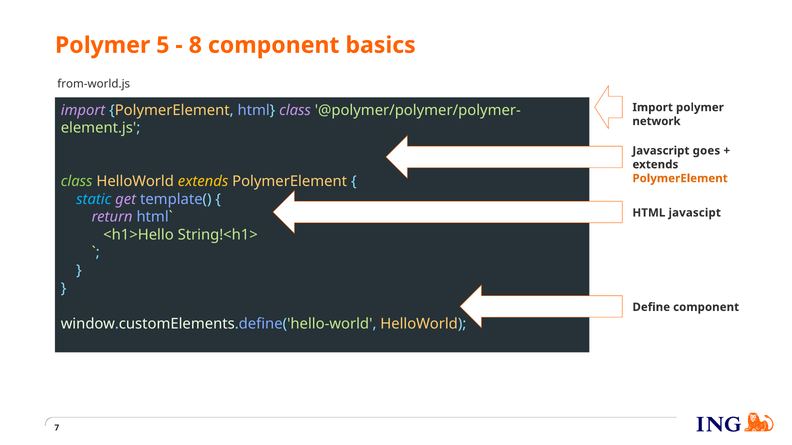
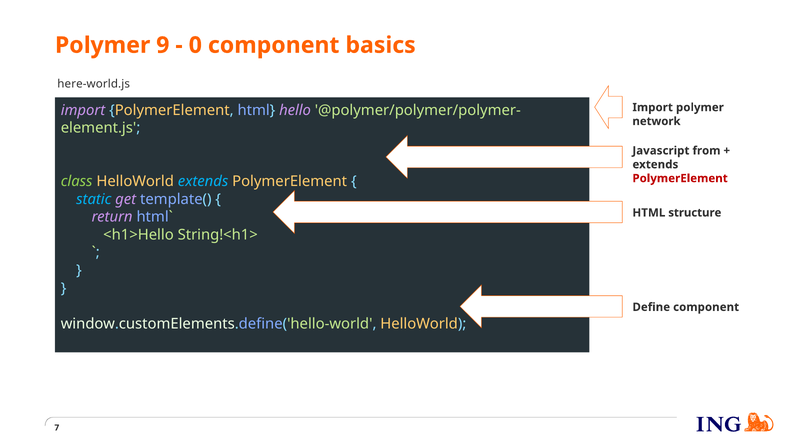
5: 5 -> 9 (163, 45)
8: 8 -> 0 (195, 45)
from-world.js: from-world.js -> here-world.js (94, 84)
html class: class -> hello (295, 110)
goes: goes -> from (706, 151)
PolymerElement colour: orange -> red (680, 179)
extends colour: yellow -> light blue (203, 182)
javascipt: javascipt -> structure (695, 213)
